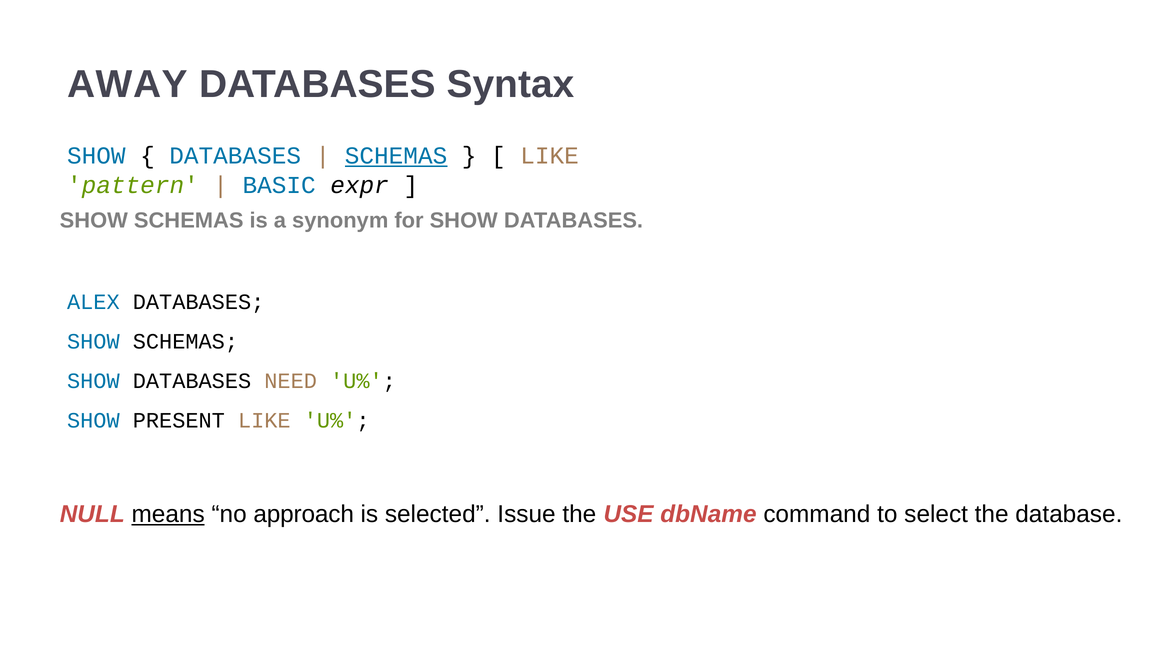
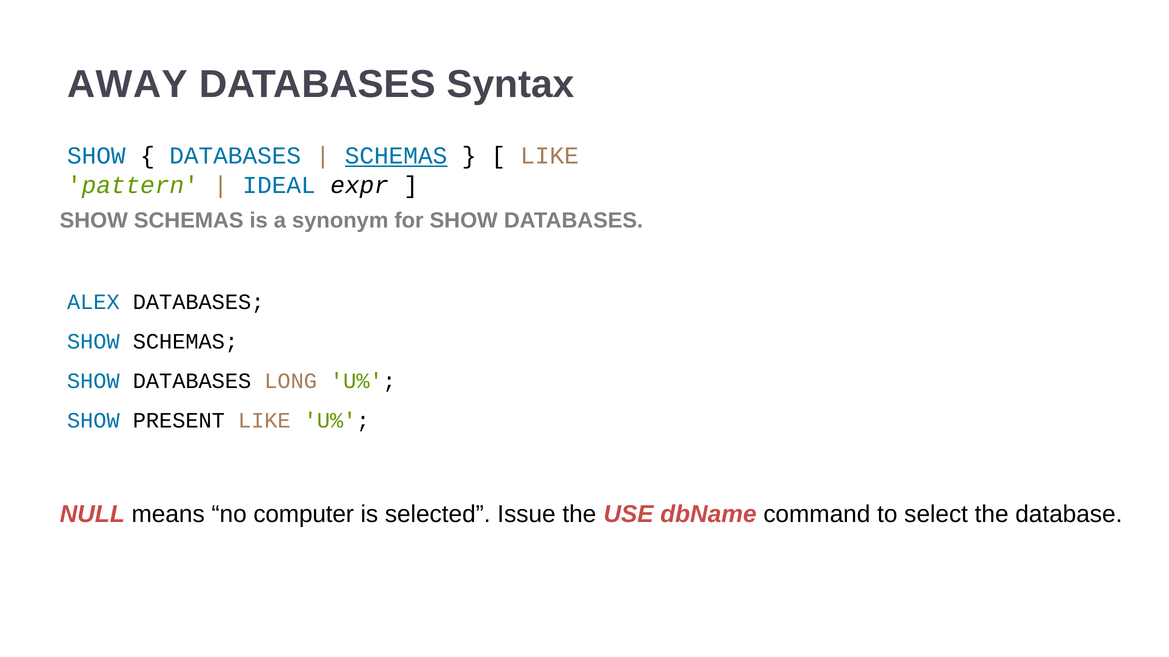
BASIC: BASIC -> IDEAL (279, 185)
NEED: NEED -> LONG (291, 381)
means underline: present -> none (168, 515)
approach: approach -> computer (304, 515)
